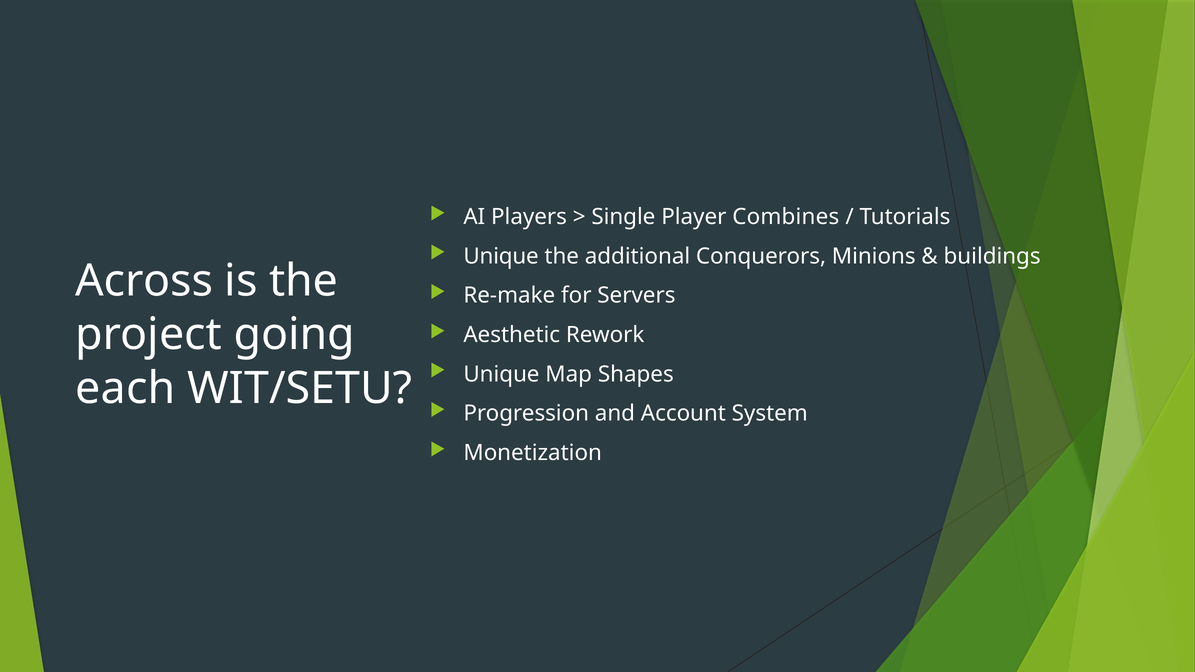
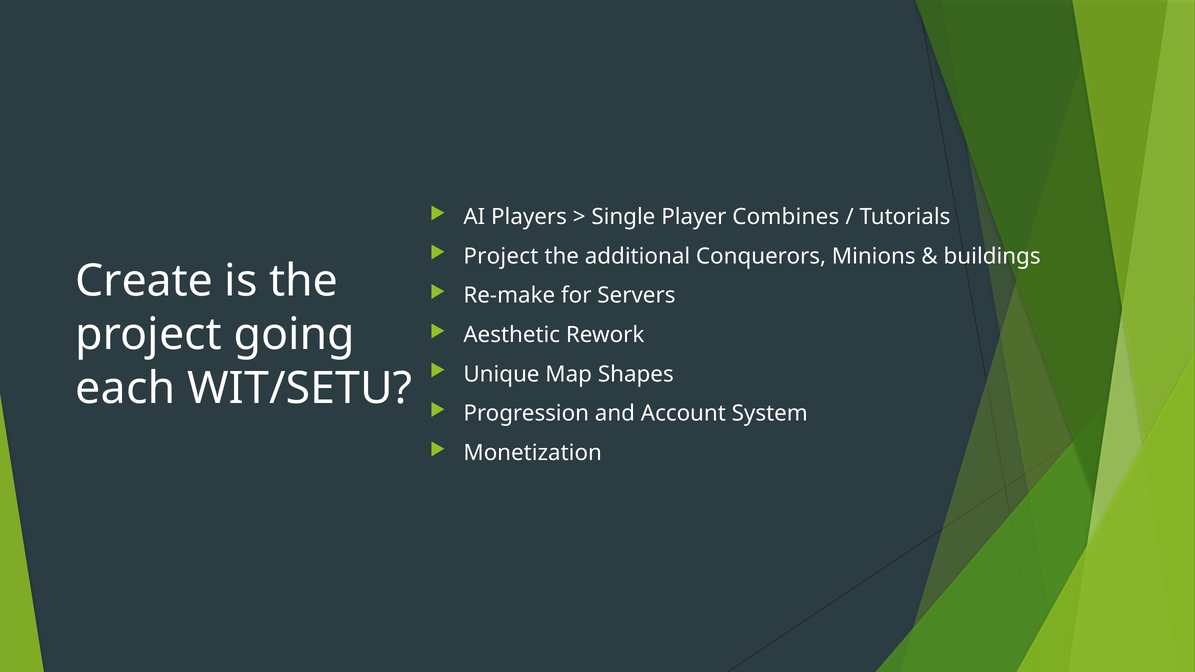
Unique: Unique -> Project (501, 256)
Across: Across -> Create (144, 281)
